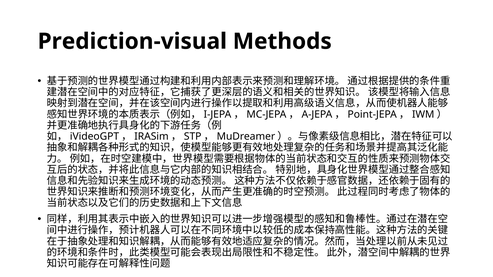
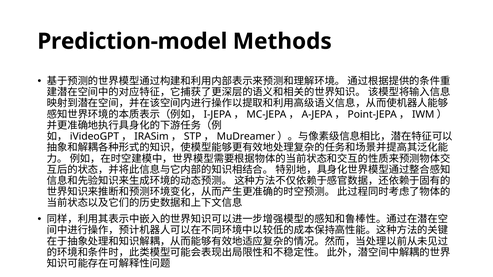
Prediction-visual: Prediction-visual -> Prediction-model (132, 41)
